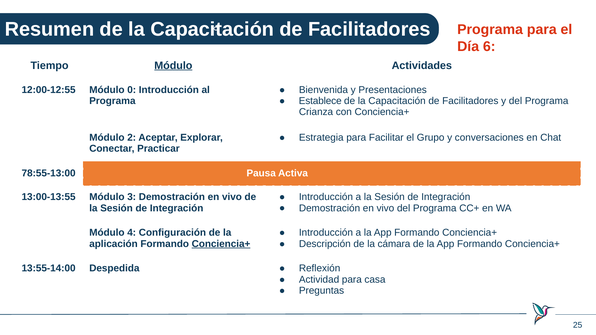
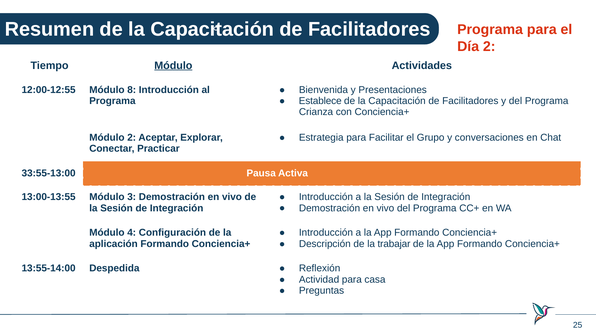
Día 6: 6 -> 2 (489, 47)
0: 0 -> 8 (132, 90)
78:55-13:00: 78:55-13:00 -> 33:55-13:00 (49, 173)
Conciencia+ underline: present -> none (221, 244)
cámara: cámara -> trabajar (394, 244)
